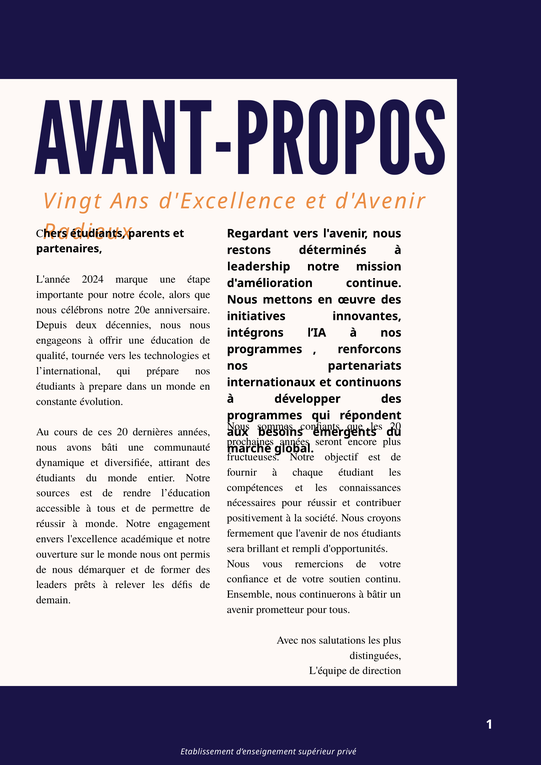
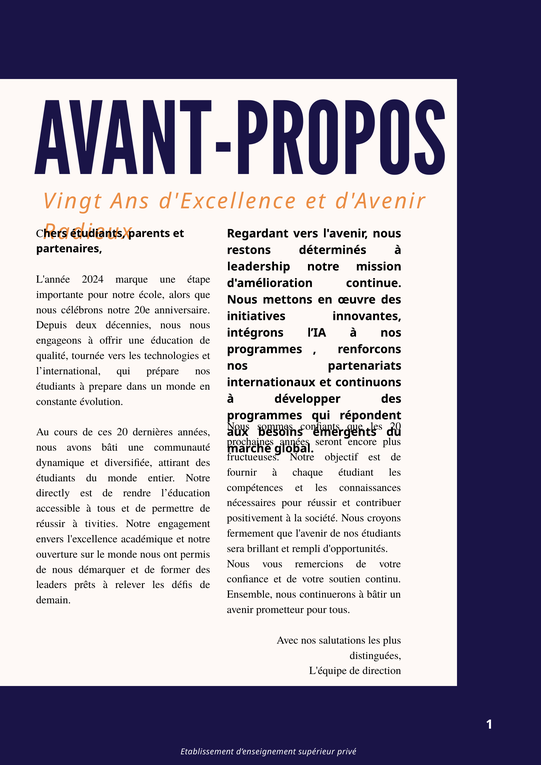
sources: sources -> directly (53, 493)
à monde: monde -> tivities (102, 524)
